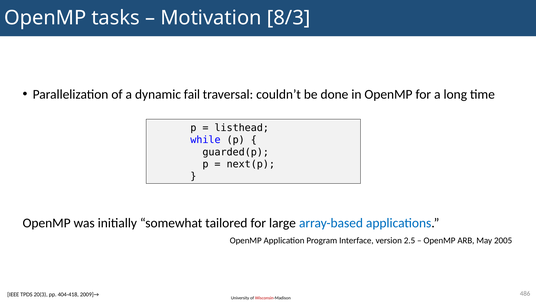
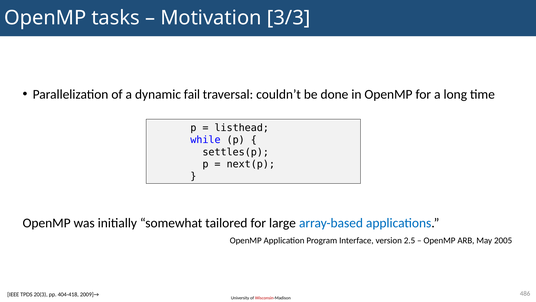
8/3: 8/3 -> 3/3 (289, 18)
guarded(p: guarded(p -> settles(p (236, 152)
